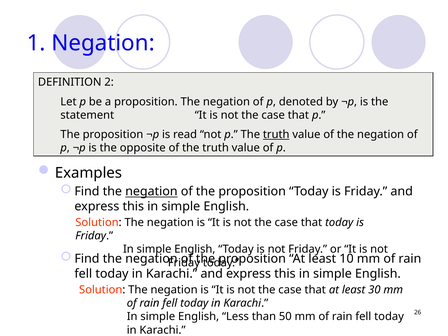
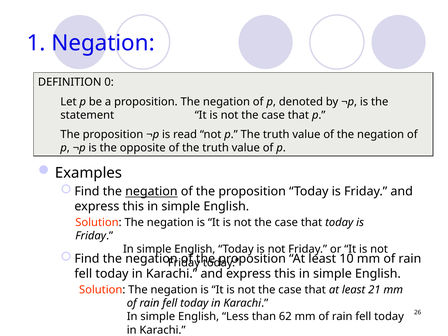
2: 2 -> 0 (109, 82)
truth underline: present -> none (276, 134)
30: 30 -> 21 (374, 290)
50: 50 -> 62 (285, 317)
